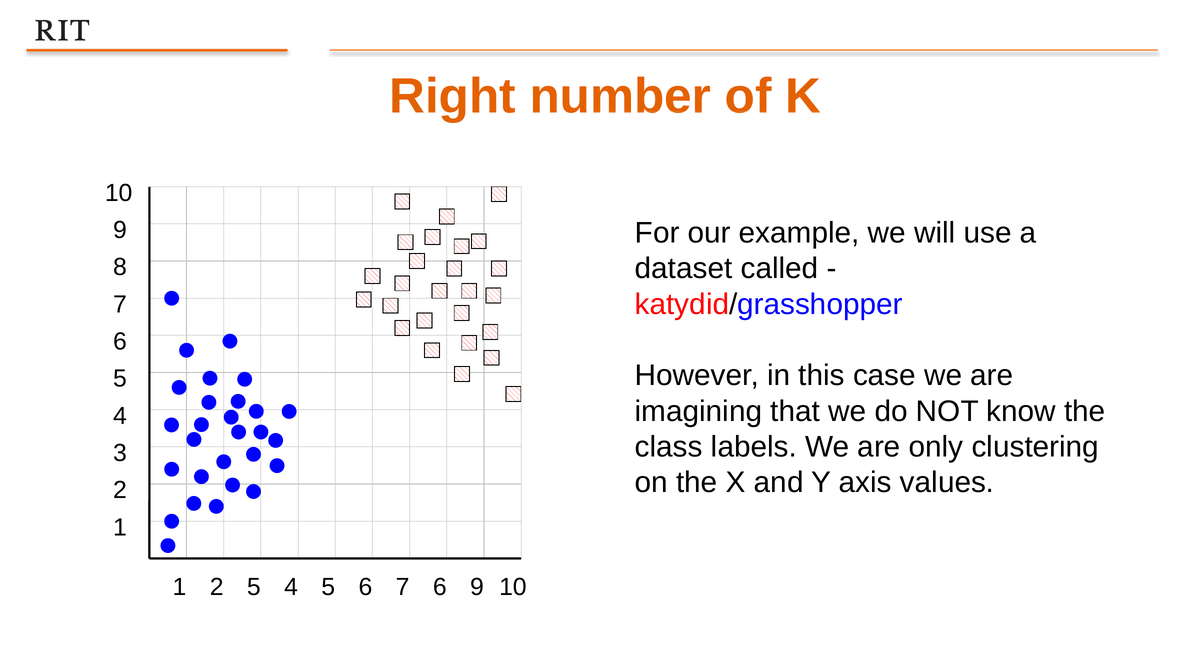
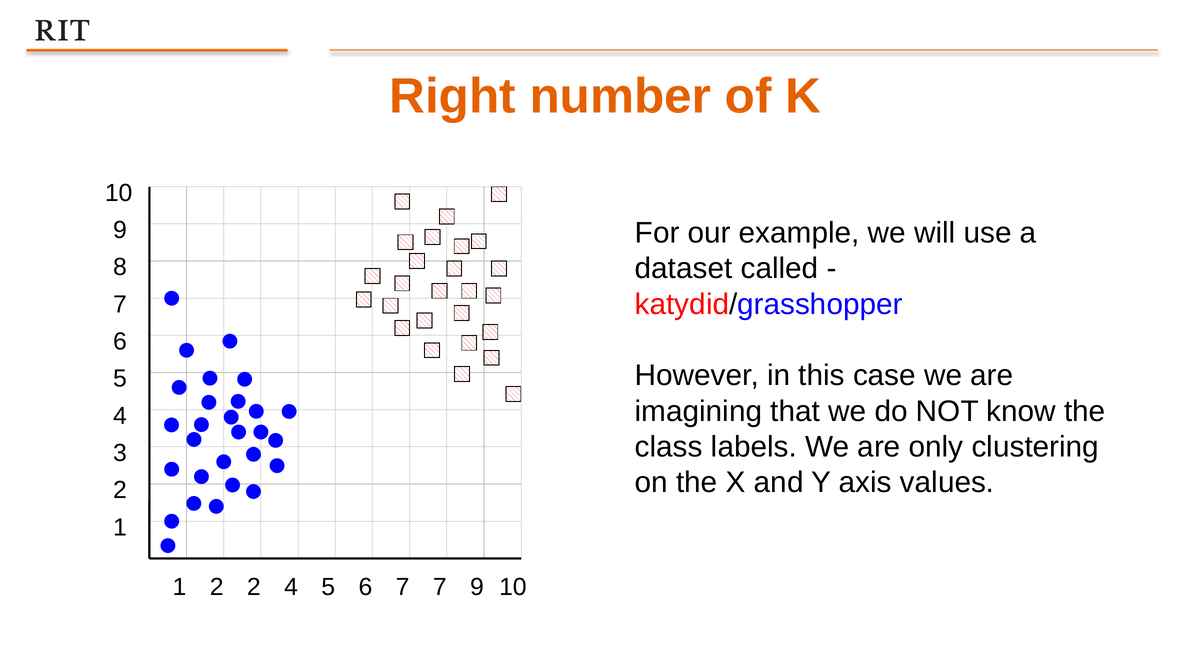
2 5: 5 -> 2 (254, 587)
7 6: 6 -> 7 (440, 587)
